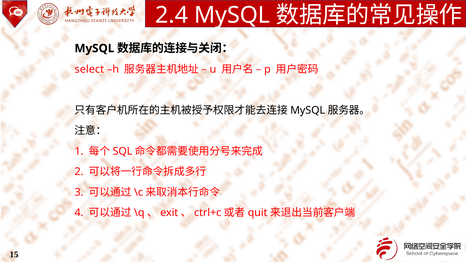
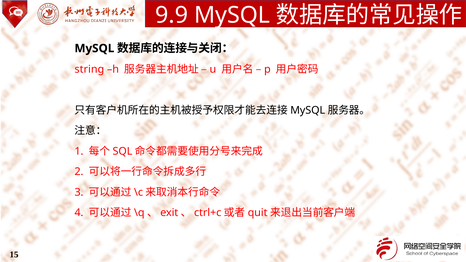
2.4: 2.4 -> 9.9 (172, 15)
select: select -> string (89, 69)
